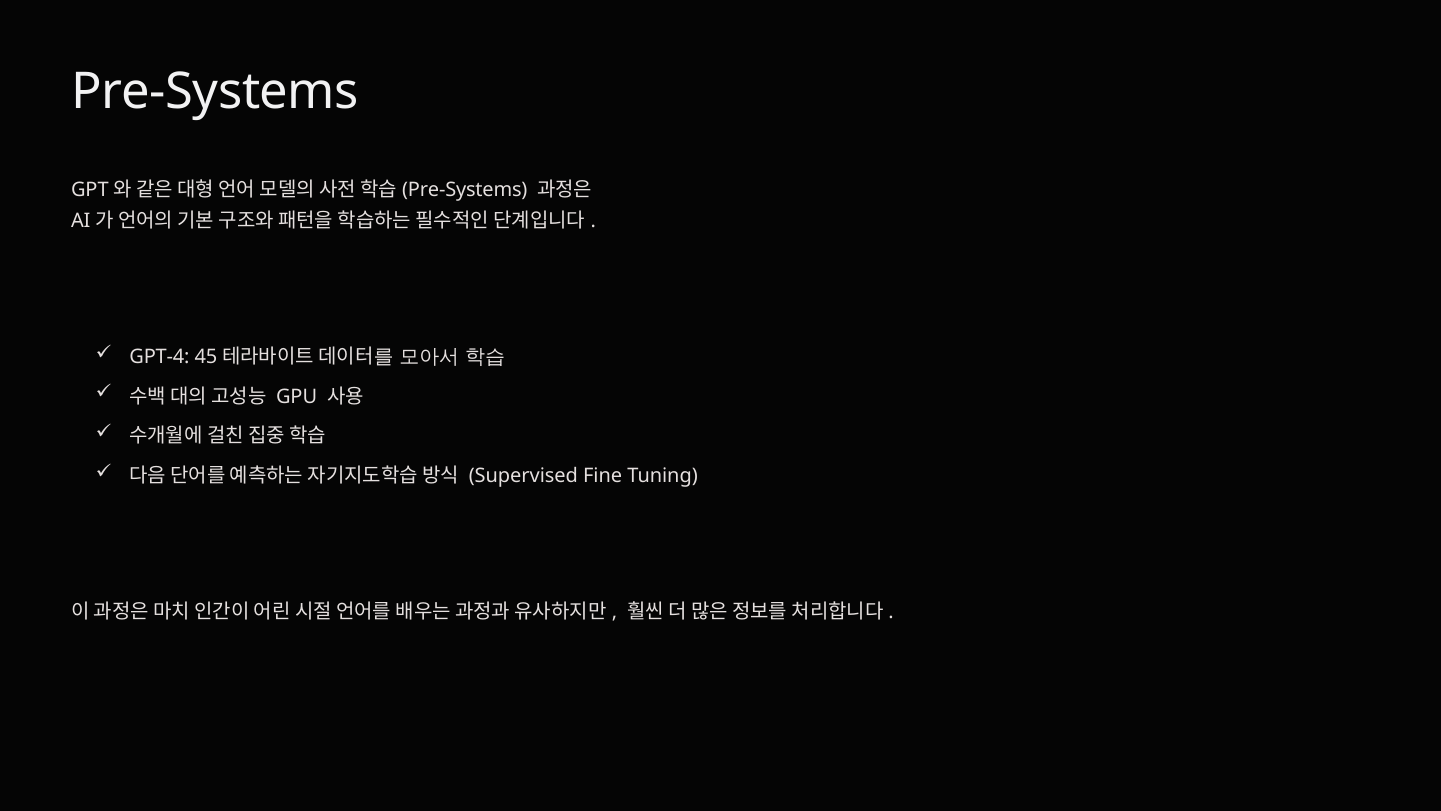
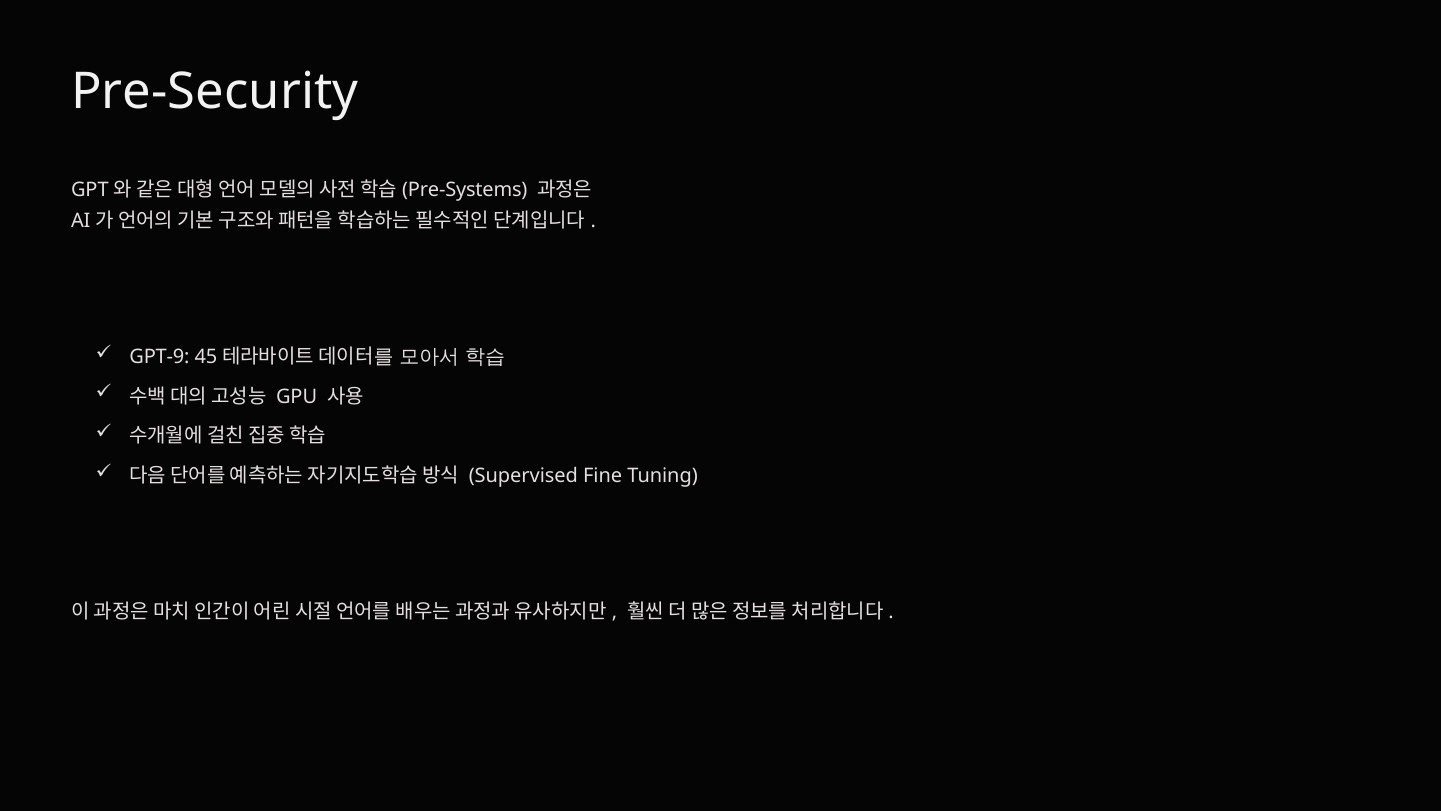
Pre-Systems: Pre-Systems -> Pre-Security (215, 92)
GPT-4: GPT-4 -> GPT-9 (159, 357)
